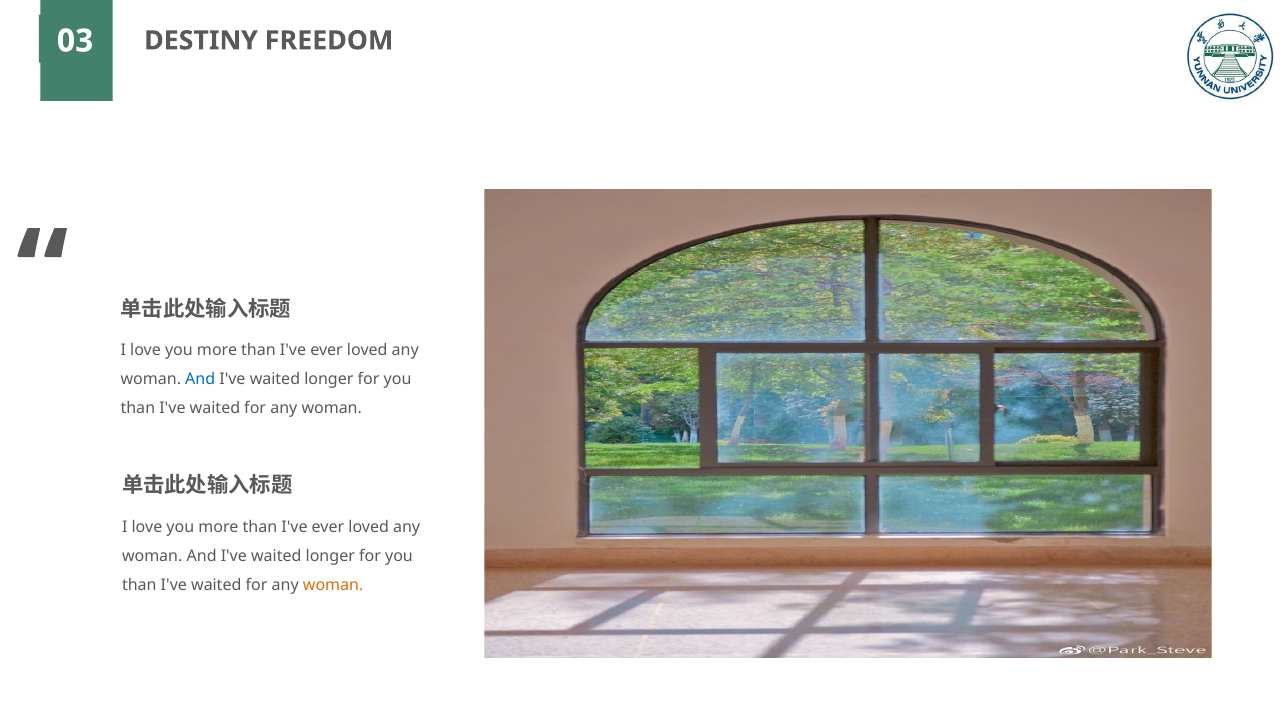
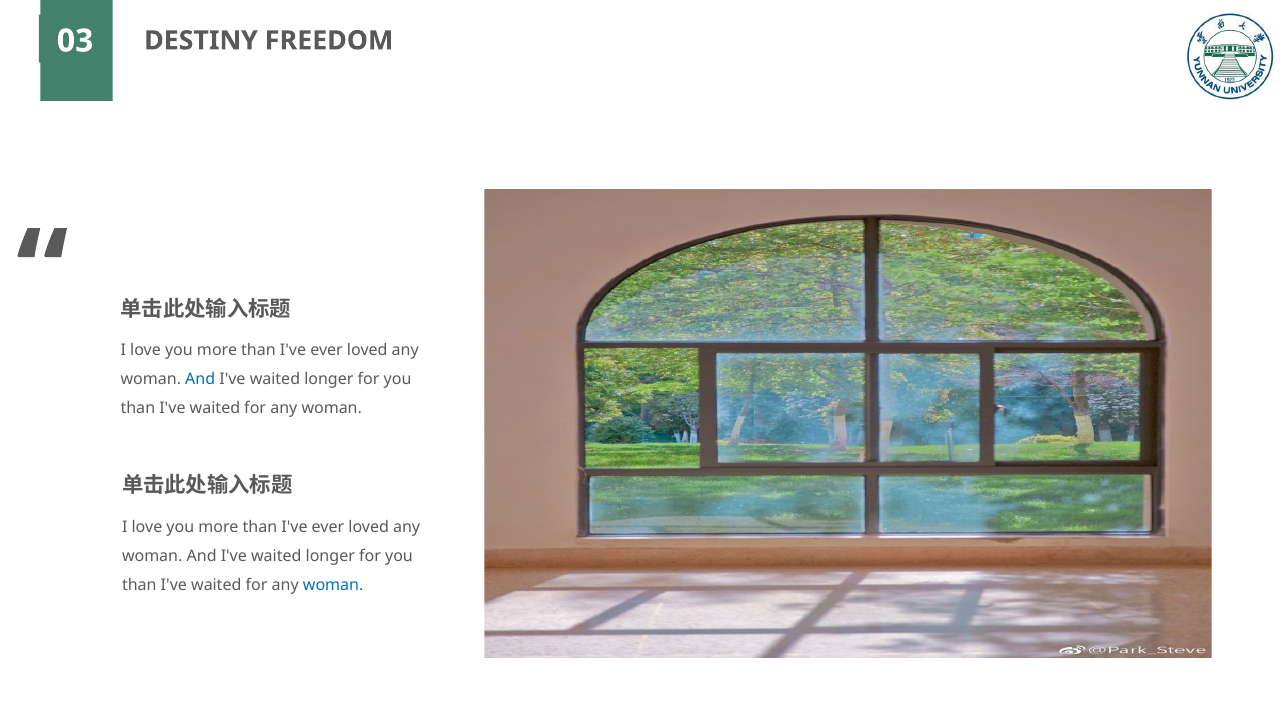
woman colour: orange -> blue (333, 585)
